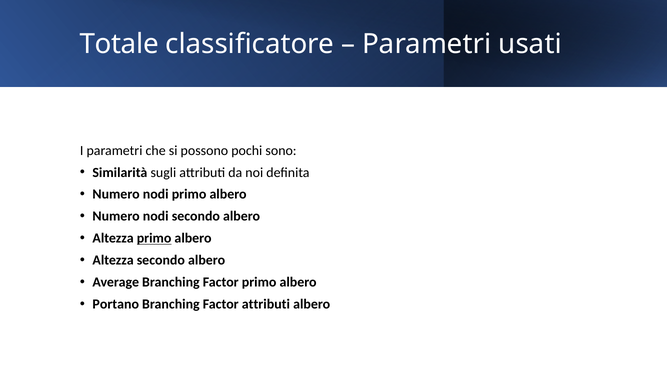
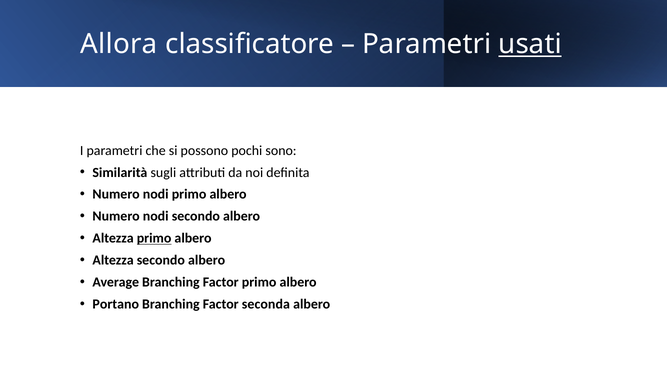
Totale: Totale -> Allora (119, 44)
usati underline: none -> present (530, 44)
Factor attributi: attributi -> seconda (266, 304)
